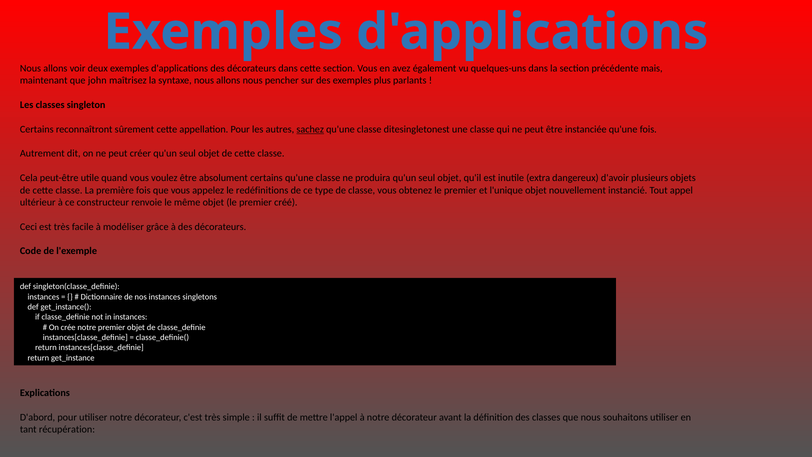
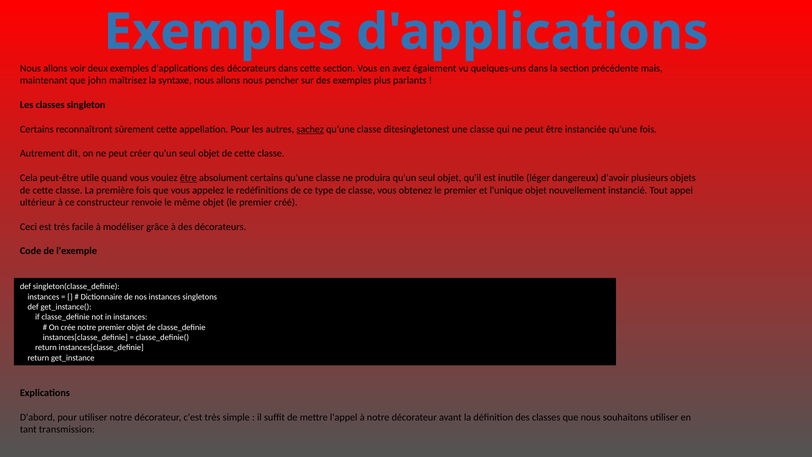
être underline: none -> present (188, 178)
extra: extra -> léger (538, 178)
récupération: récupération -> transmission (67, 429)
